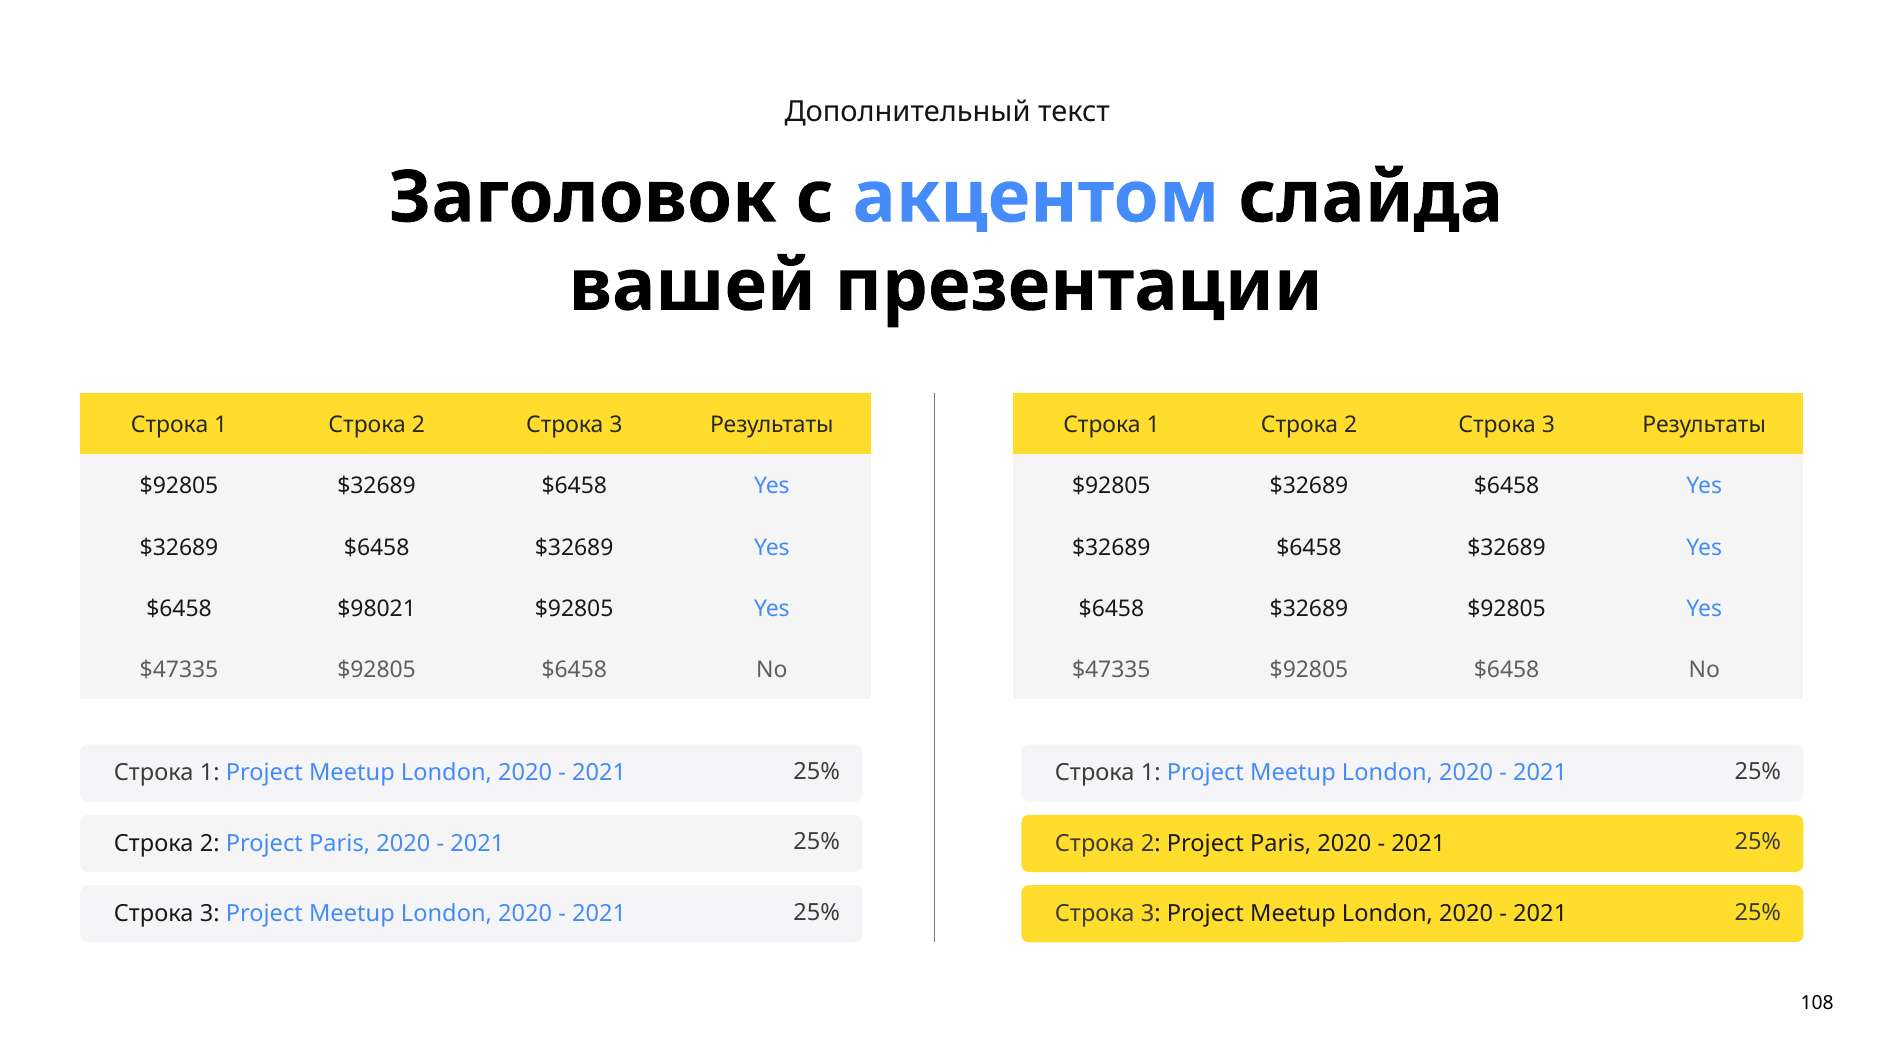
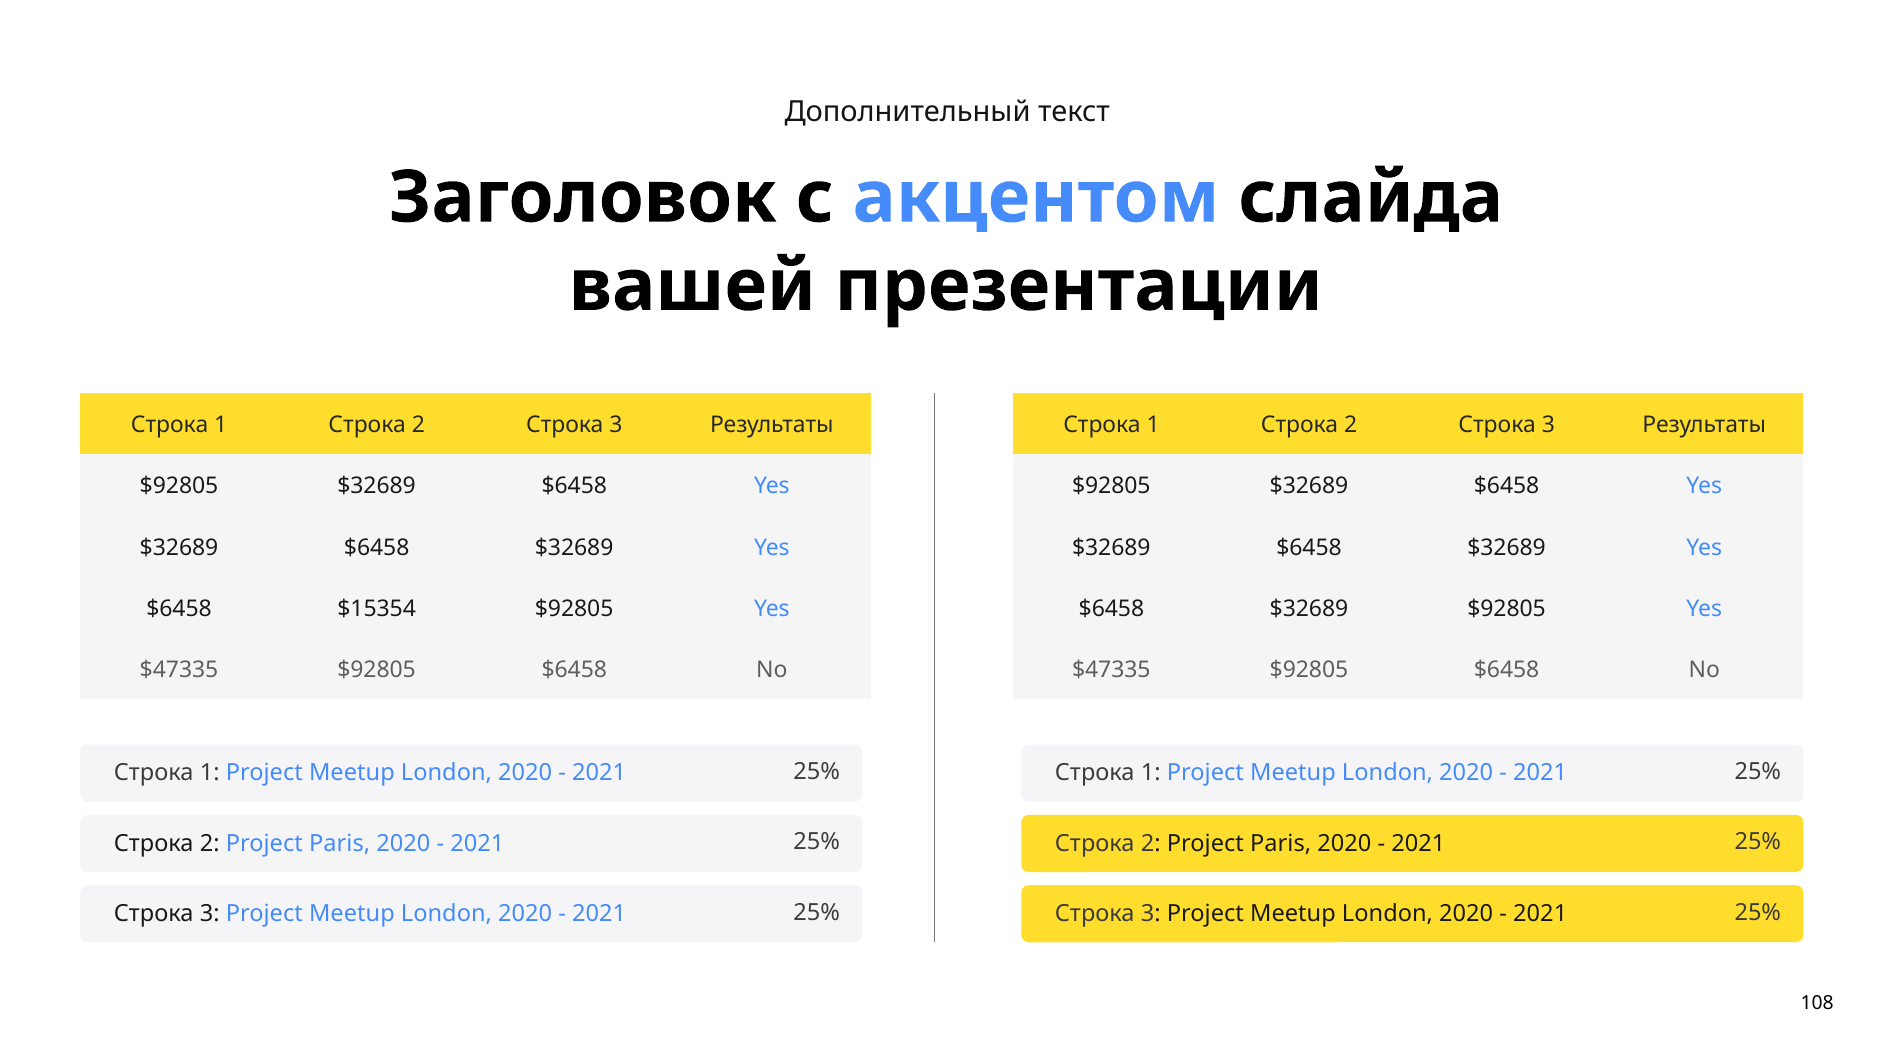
$98021: $98021 -> $15354 (377, 609)
